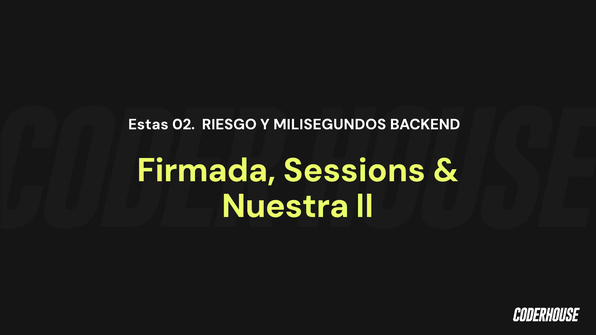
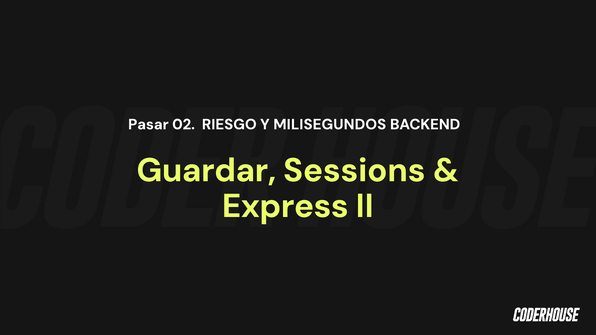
Estas: Estas -> Pasar (148, 124)
Firmada: Firmada -> Guardar (206, 170)
Nuestra: Nuestra -> Express (285, 206)
